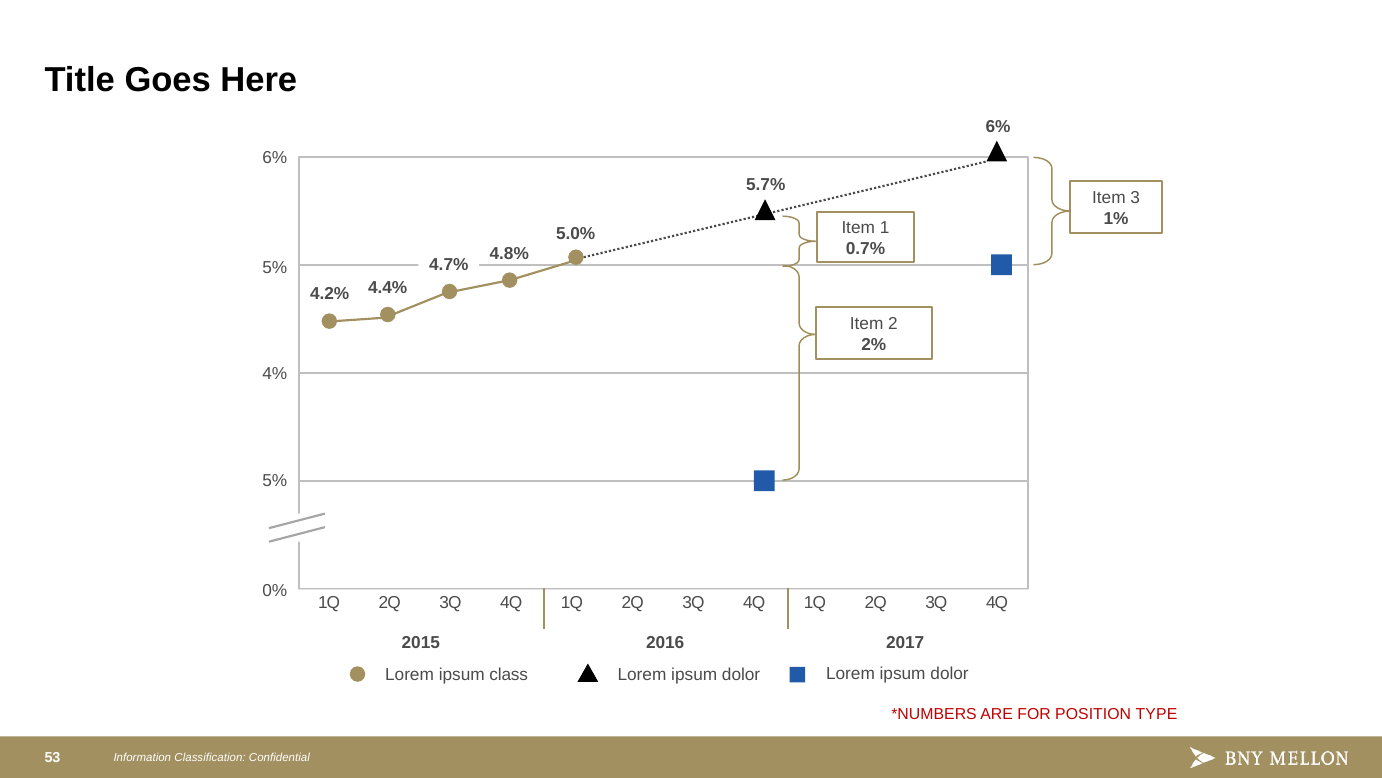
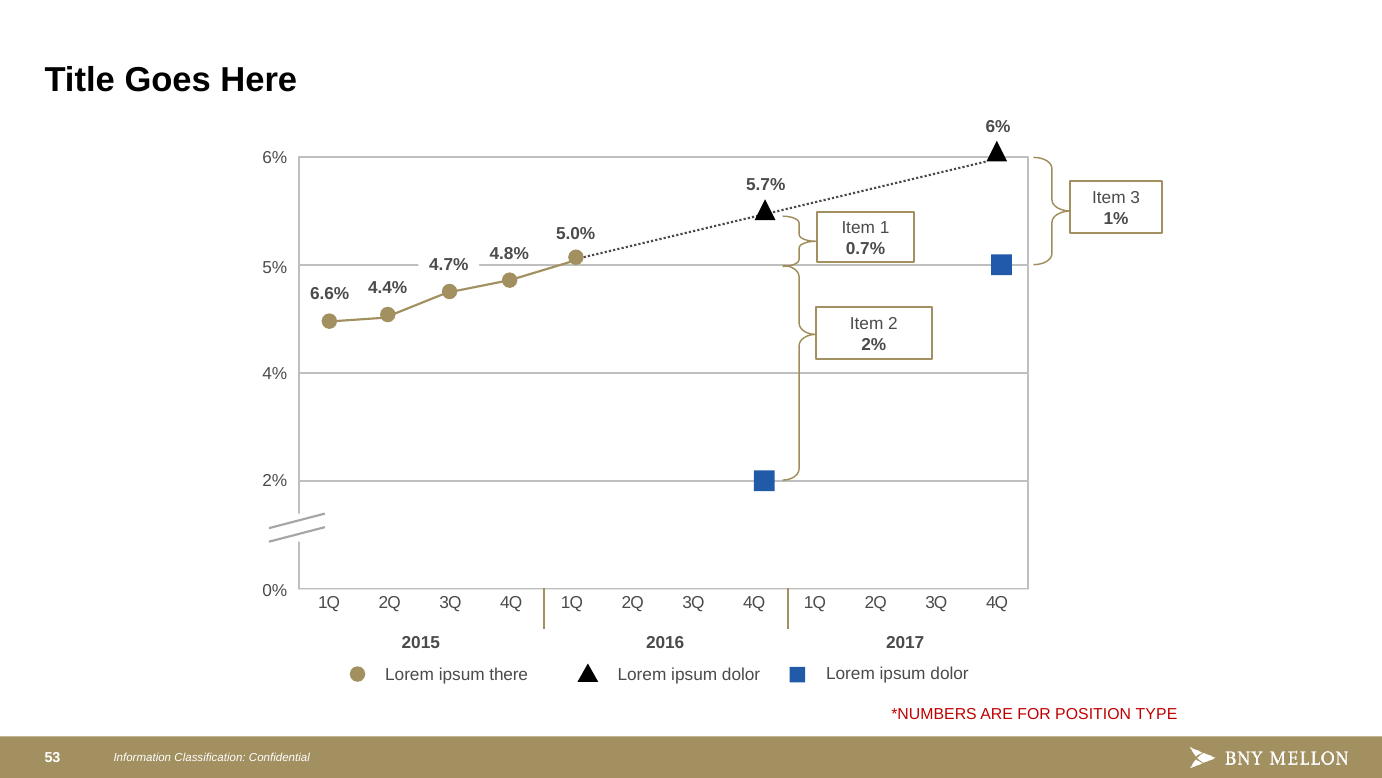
4.2%: 4.2% -> 6.6% (330, 294)
5%: 5% -> 2% (275, 481)
class: class -> there (509, 674)
